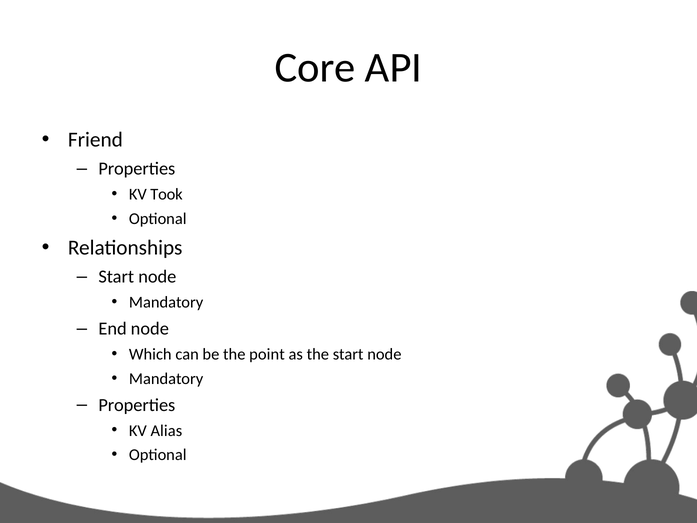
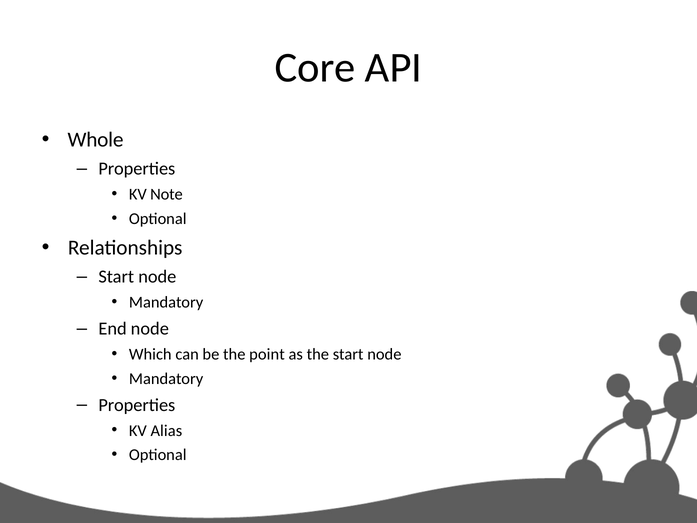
Friend: Friend -> Whole (96, 140)
Took: Took -> Note (166, 194)
